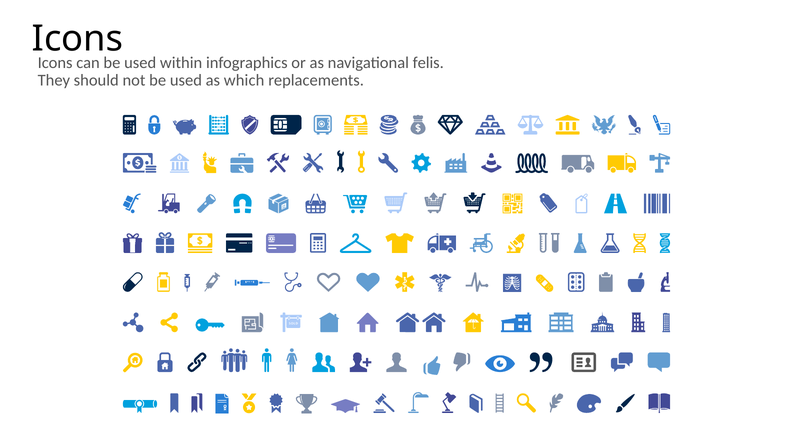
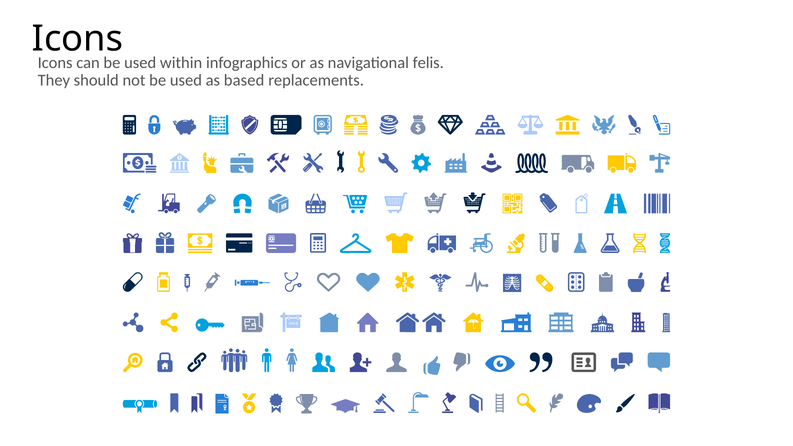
which: which -> based (244, 81)
